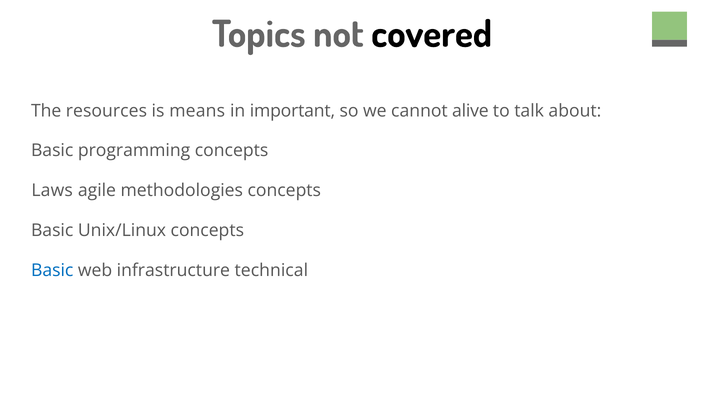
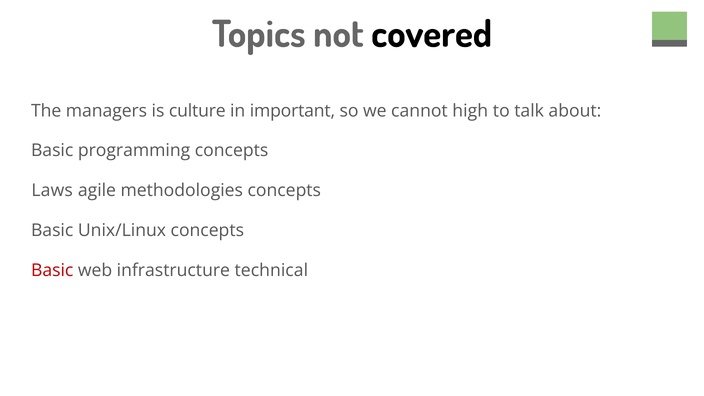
resources: resources -> managers (106, 111)
means: means -> culture (197, 111)
alive: alive -> high (470, 111)
Basic colour: blue -> red (52, 270)
